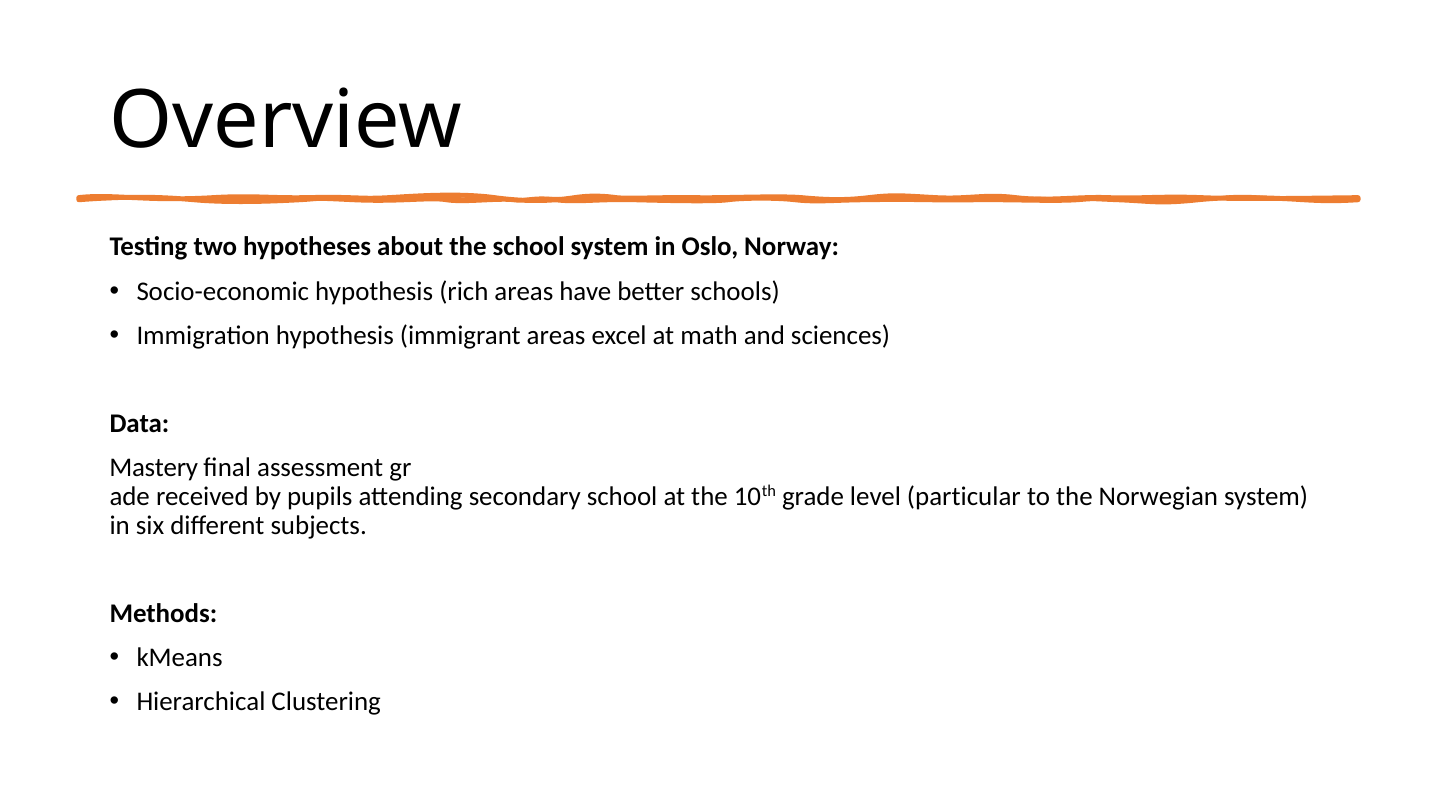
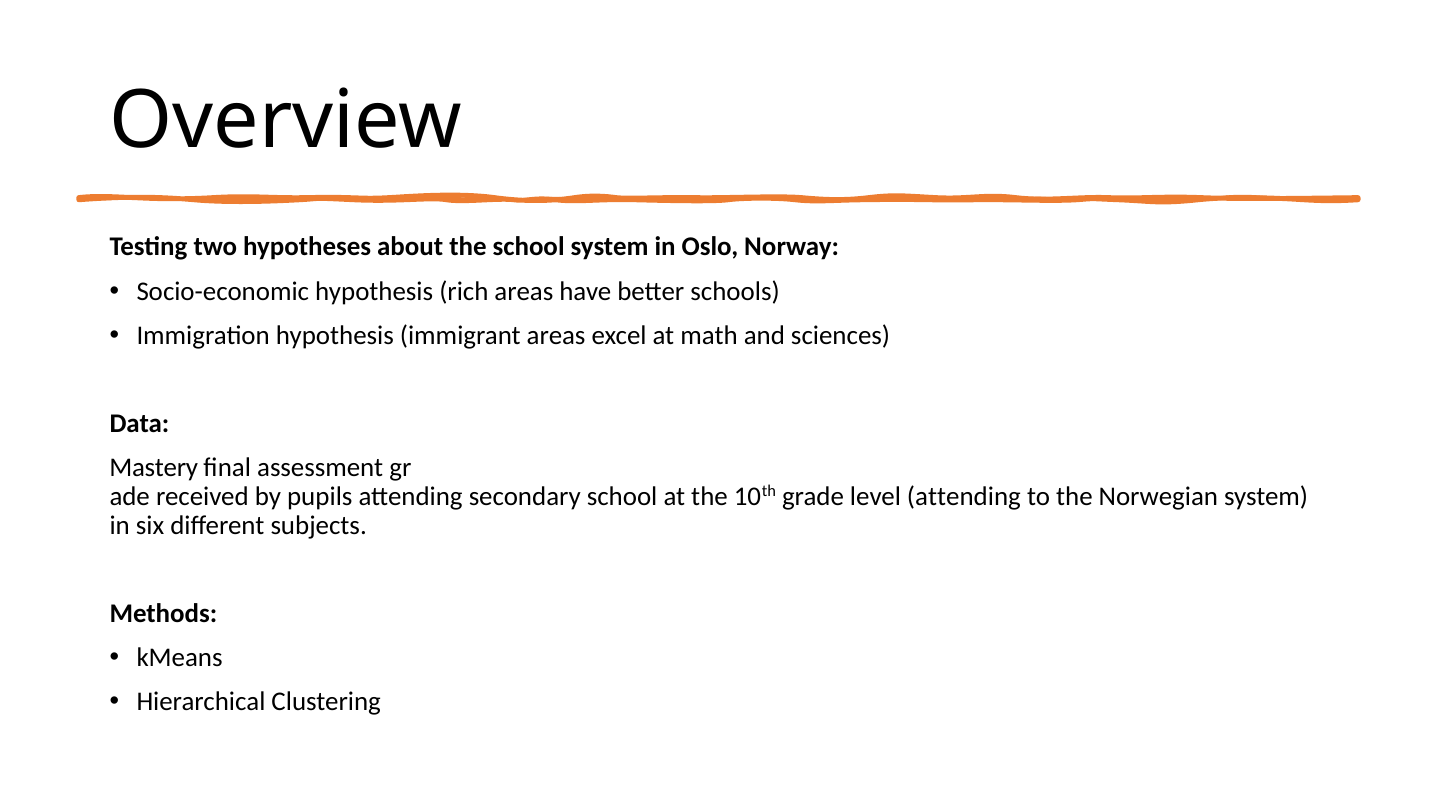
level particular: particular -> attending (964, 497)
